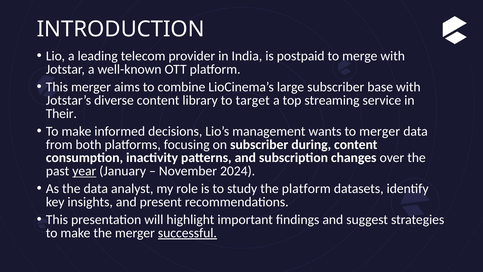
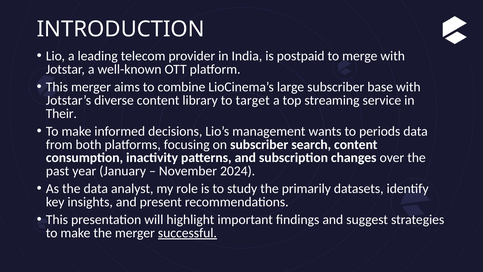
to merger: merger -> periods (380, 131)
during: during -> search (311, 144)
year underline: present -> none (84, 171)
the platform: platform -> primarily (306, 189)
